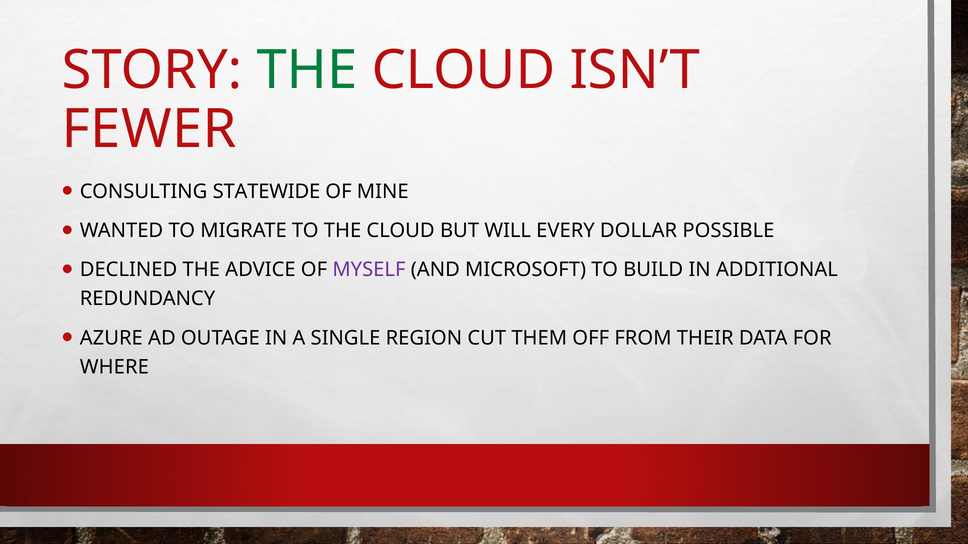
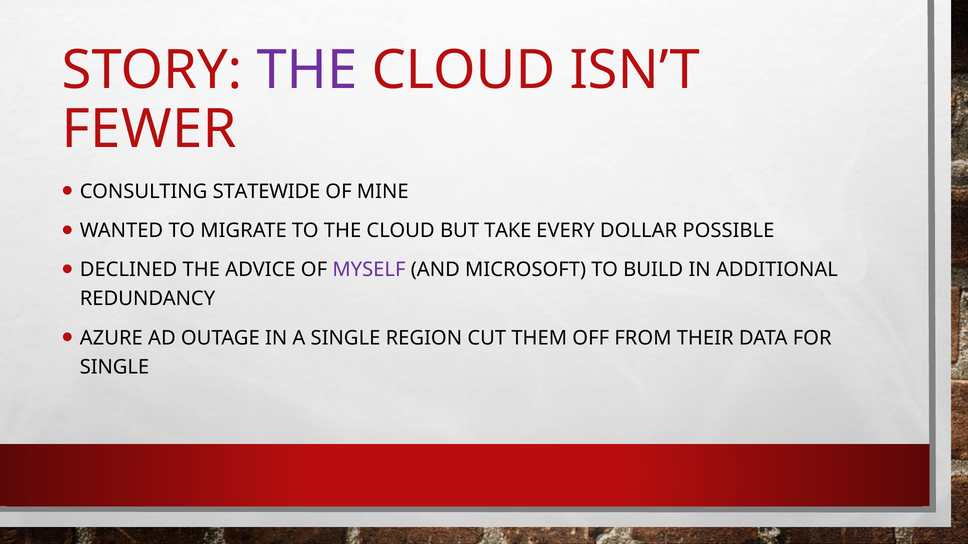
THE colour: green -> purple (307, 70)
WILL: WILL -> TAKE (508, 231)
WHERE: WHERE -> SINGLE (114, 367)
